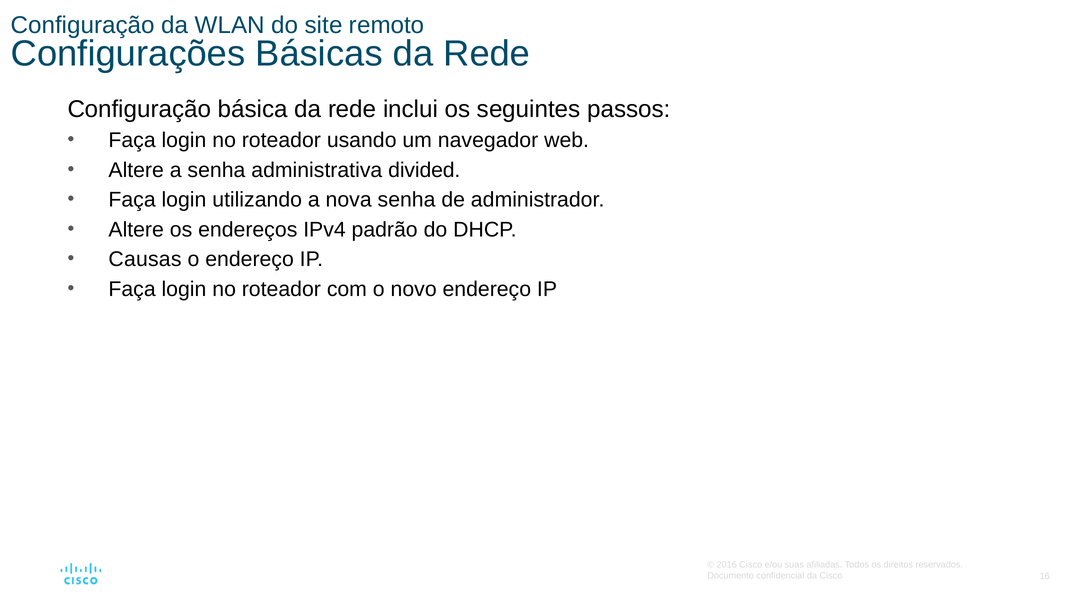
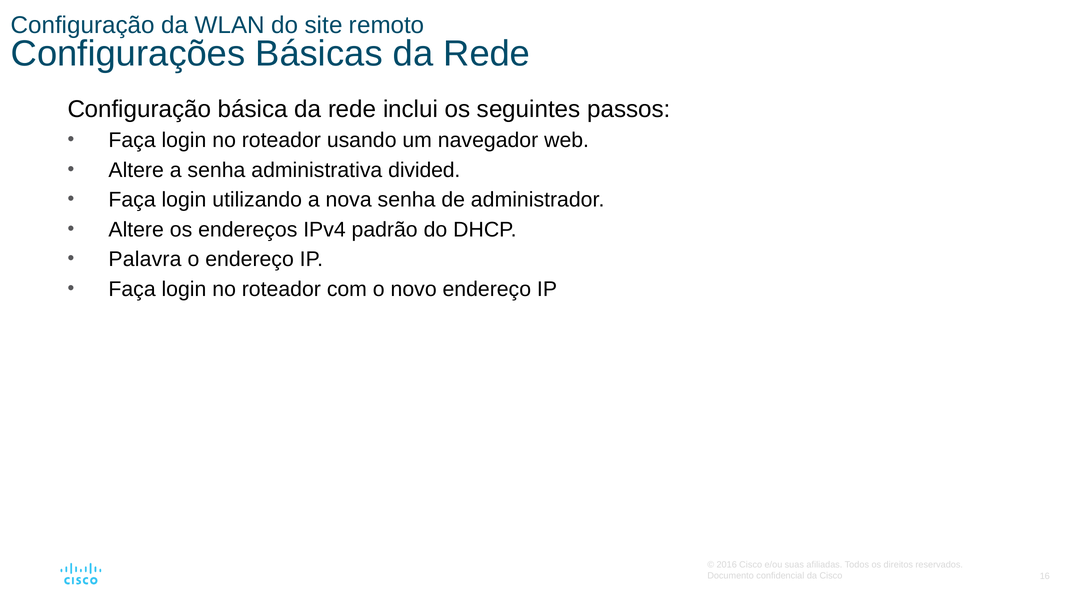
Causas: Causas -> Palavra (145, 259)
